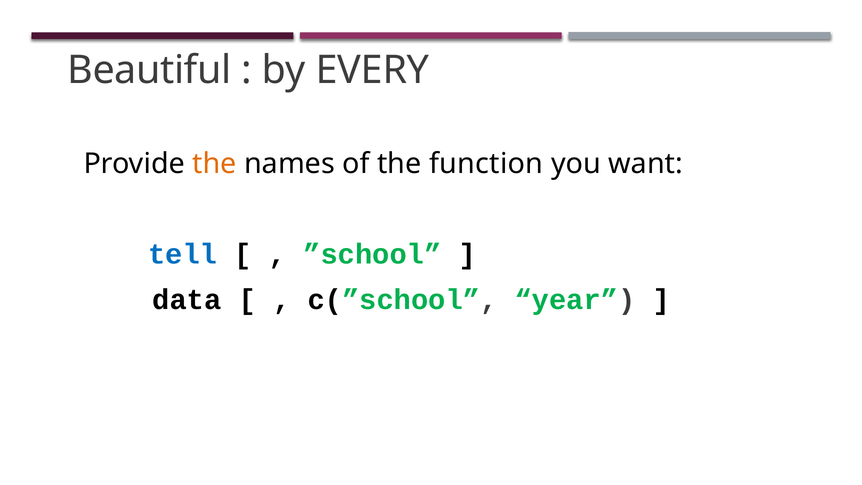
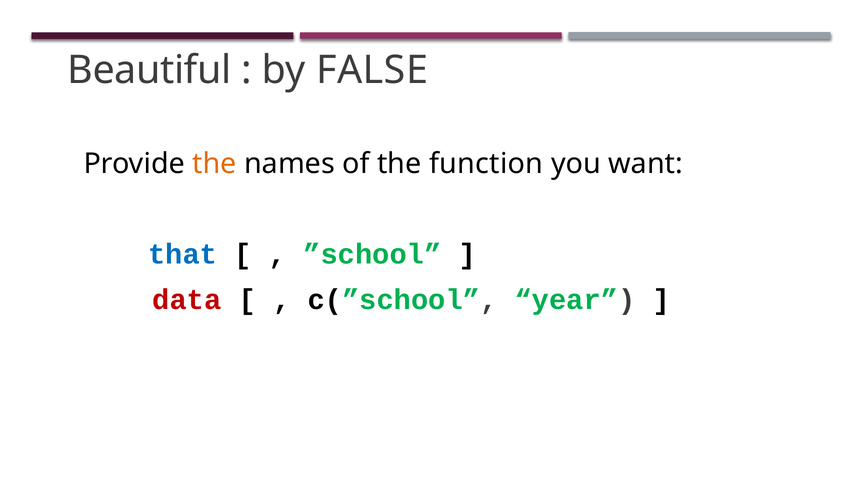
EVERY: EVERY -> FALSE (372, 70)
tell: tell -> that (183, 254)
data colour: black -> red (187, 300)
